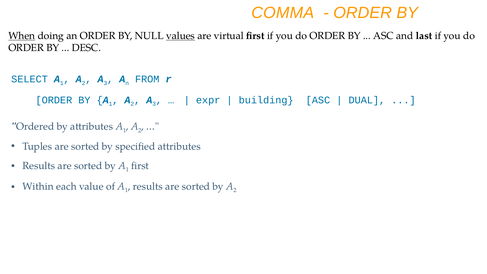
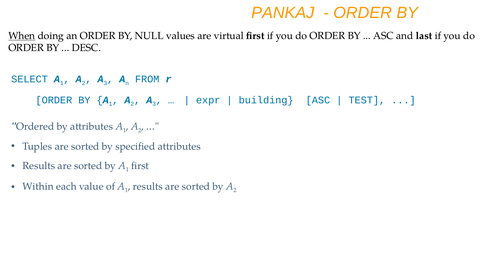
COMMA: COMMA -> PANKAJ (283, 13)
values underline: present -> none (180, 36)
DUAL: DUAL -> TEST (367, 100)
